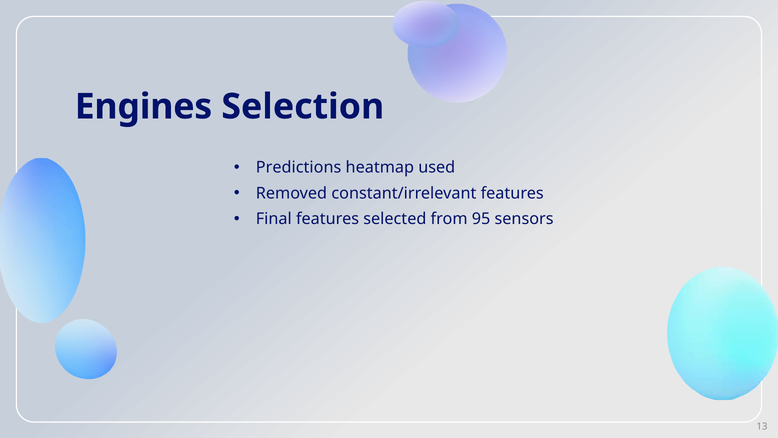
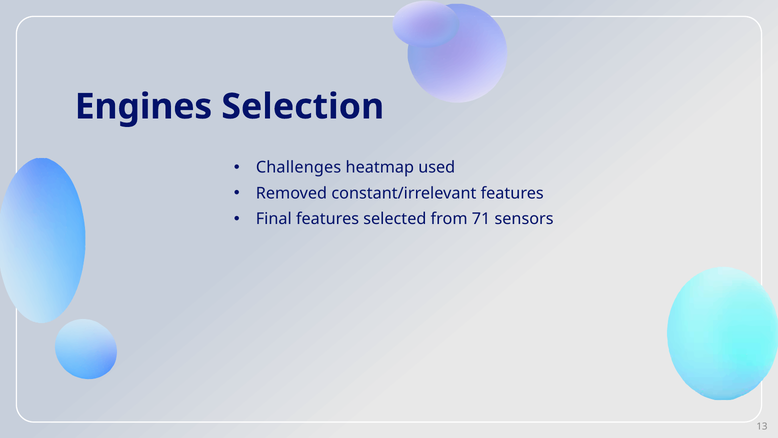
Predictions: Predictions -> Challenges (299, 167)
95: 95 -> 71 (481, 219)
